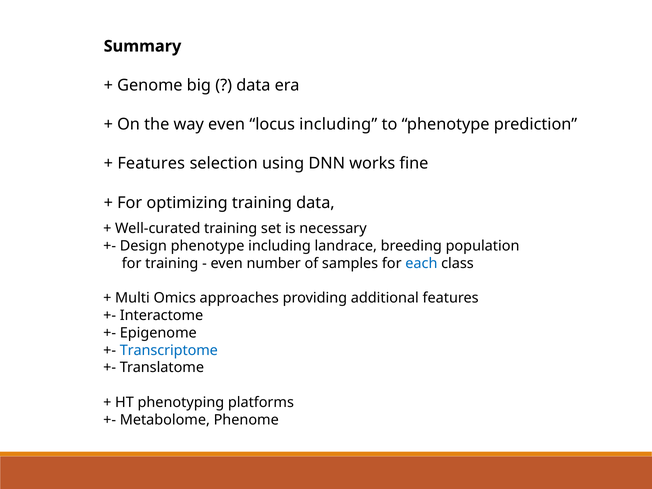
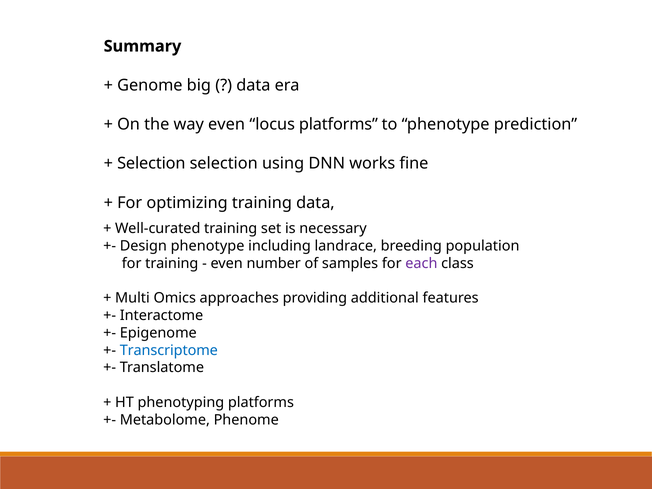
locus including: including -> platforms (338, 124)
Features: Features -> Selection (151, 164)
each colour: blue -> purple (421, 263)
